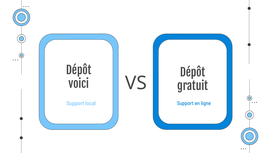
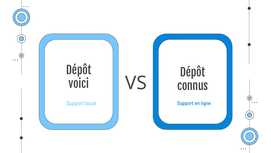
gratuit: gratuit -> connus (193, 86)
